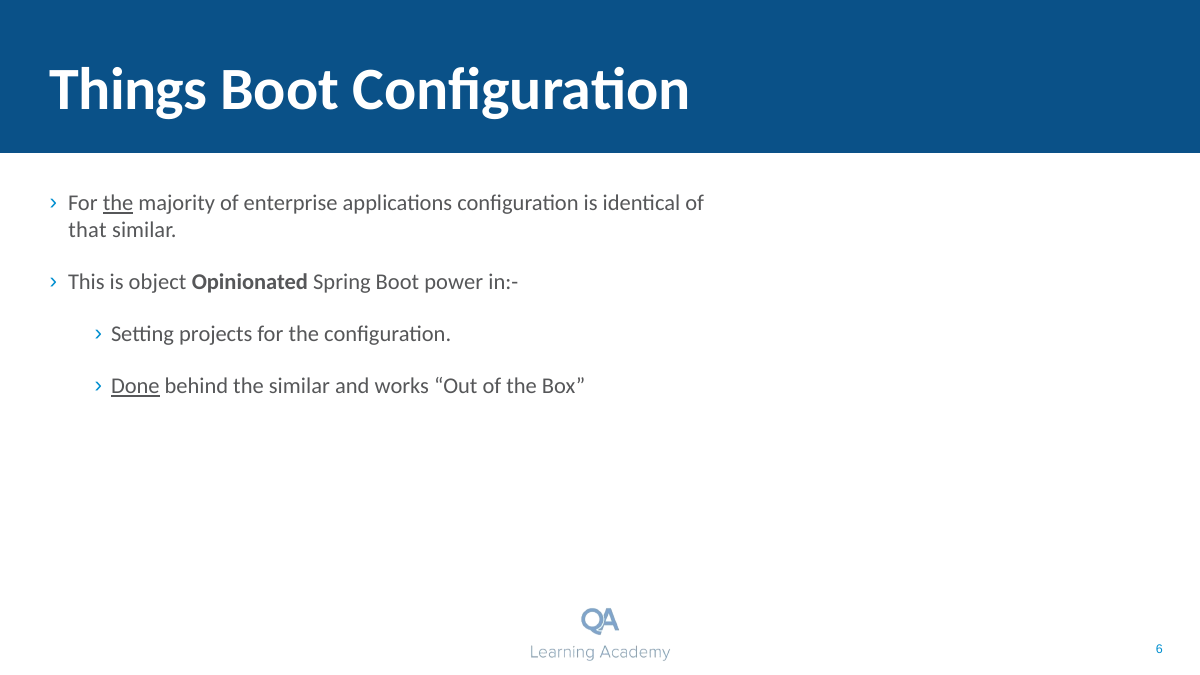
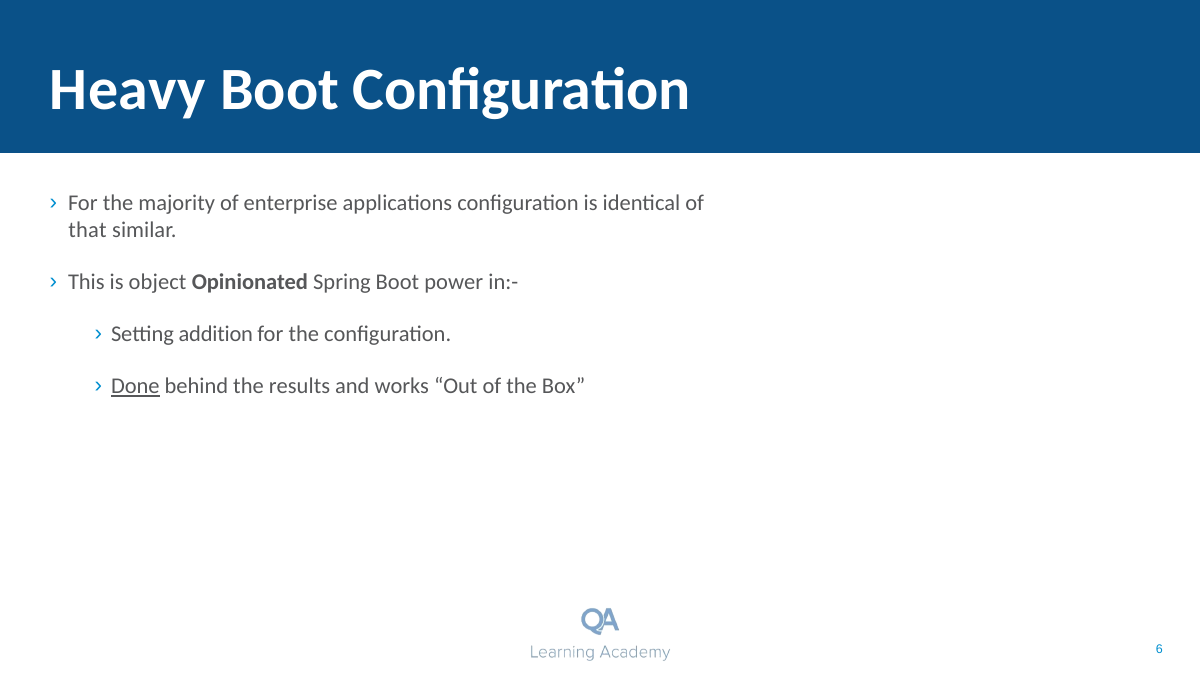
Things: Things -> Heavy (128, 89)
the underline: present -> none (118, 203)
projects: projects -> addition (216, 334)
the similar: similar -> results (299, 386)
